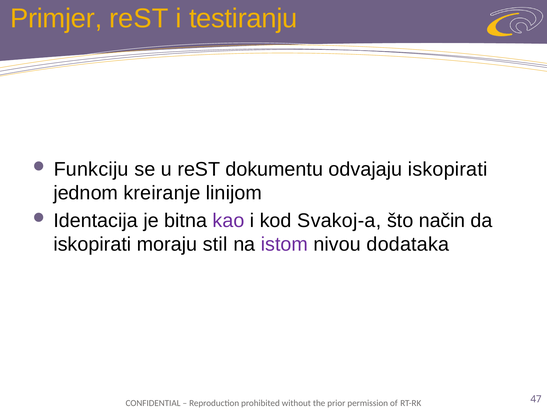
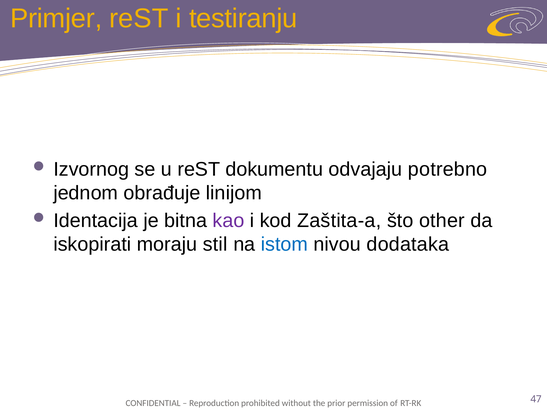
Funkciju: Funkciju -> Izvornog (91, 169)
odvajaju iskopirati: iskopirati -> potrebno (448, 169)
kreiranje: kreiranje -> obrađuje (162, 193)
Svakoj-a: Svakoj-a -> Zaštita-a (339, 221)
način: način -> other (442, 221)
istom colour: purple -> blue (284, 244)
